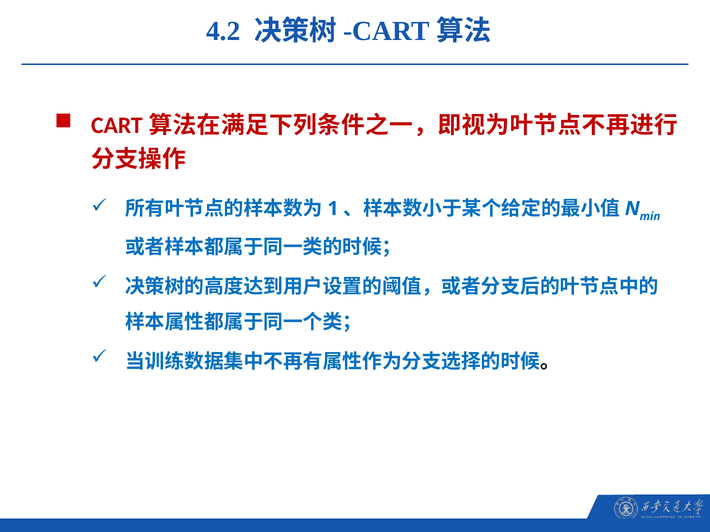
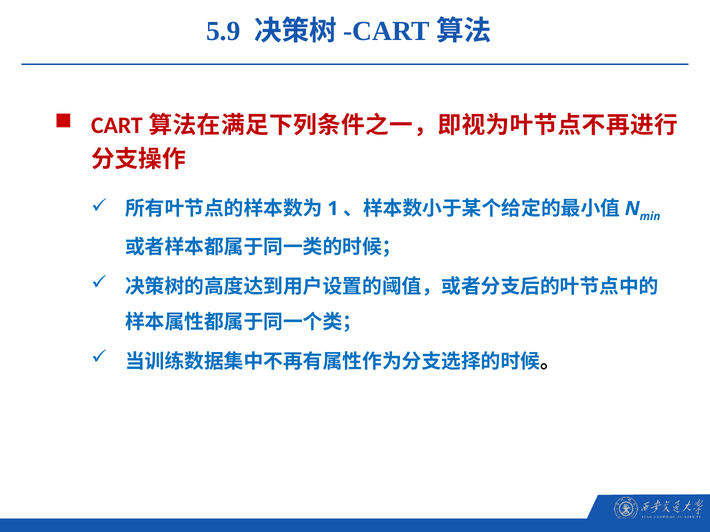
4.2: 4.2 -> 5.9 (223, 31)
